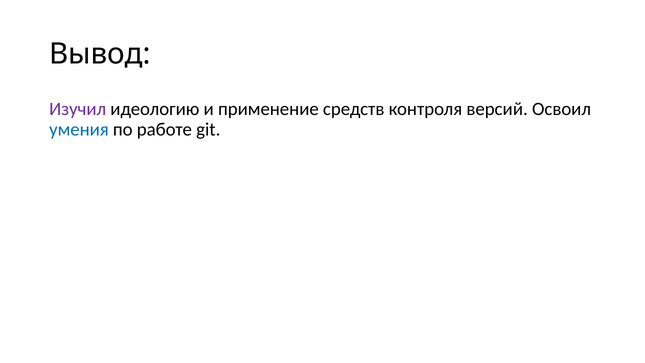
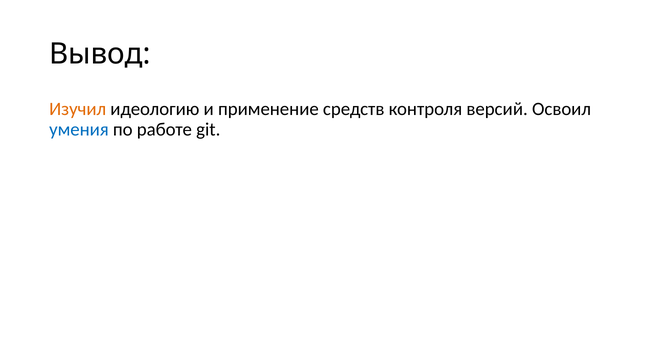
Изучил colour: purple -> orange (78, 109)
